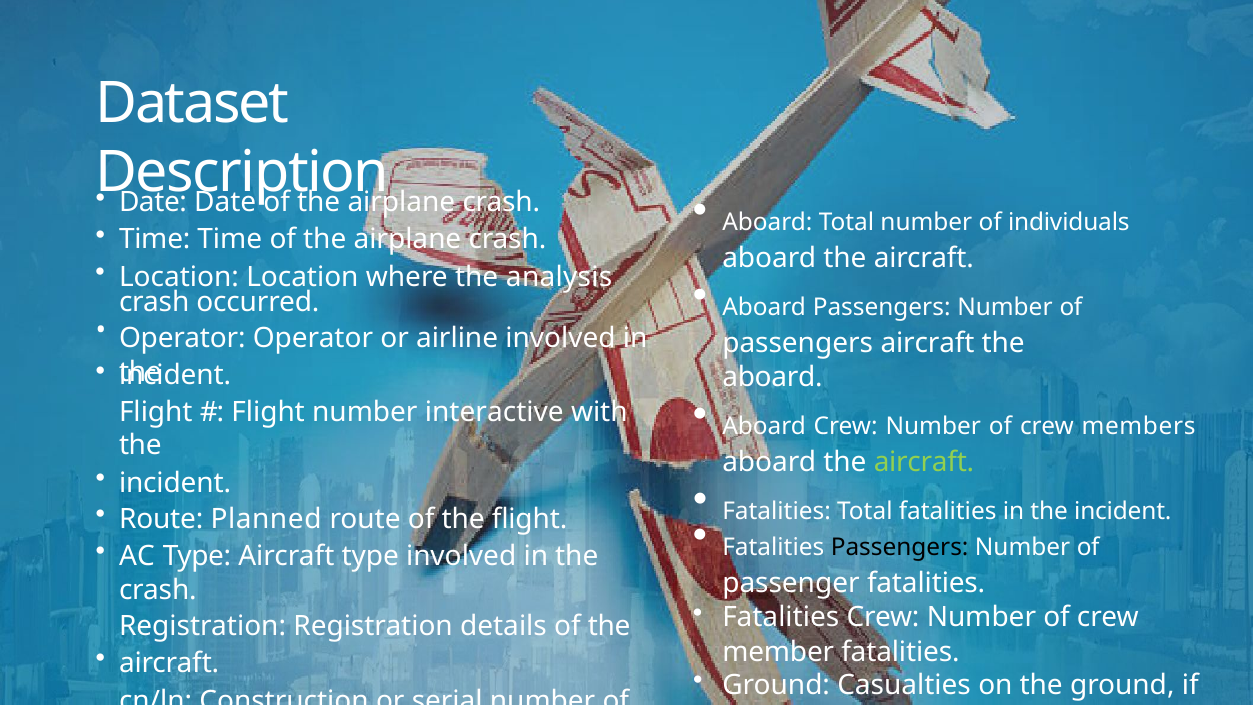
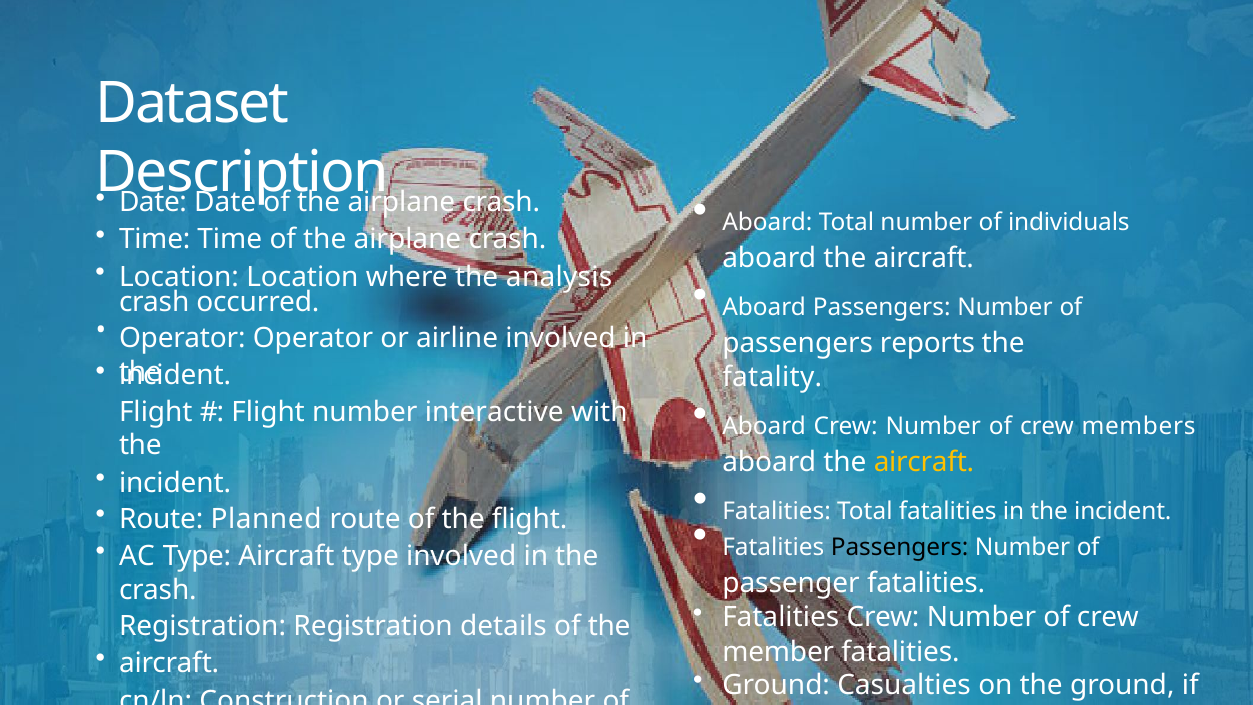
passengers aircraft: aircraft -> reports (928, 343)
aboard: aboard -> fatality (772, 377)
aircraft colour: light green -> yellow (924, 462)
